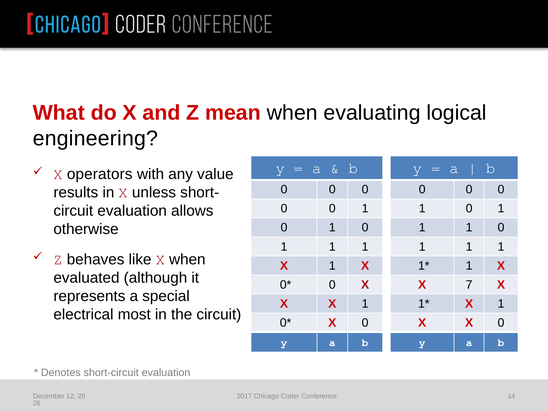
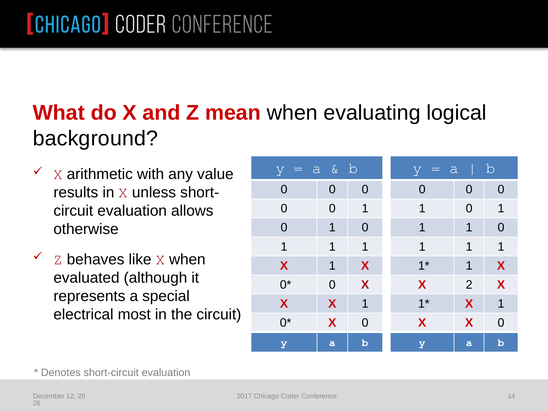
engineering: engineering -> background (95, 139)
operators: operators -> arithmetic (100, 174)
7: 7 -> 2 (469, 285)
